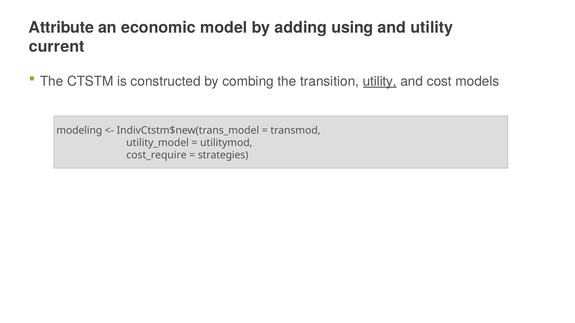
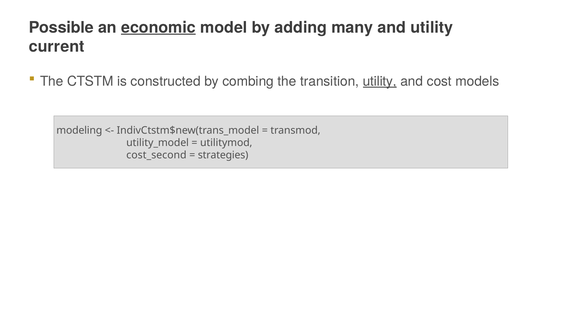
Attribute: Attribute -> Possible (61, 27)
economic underline: none -> present (158, 27)
using: using -> many (352, 27)
cost_require: cost_require -> cost_second (156, 155)
